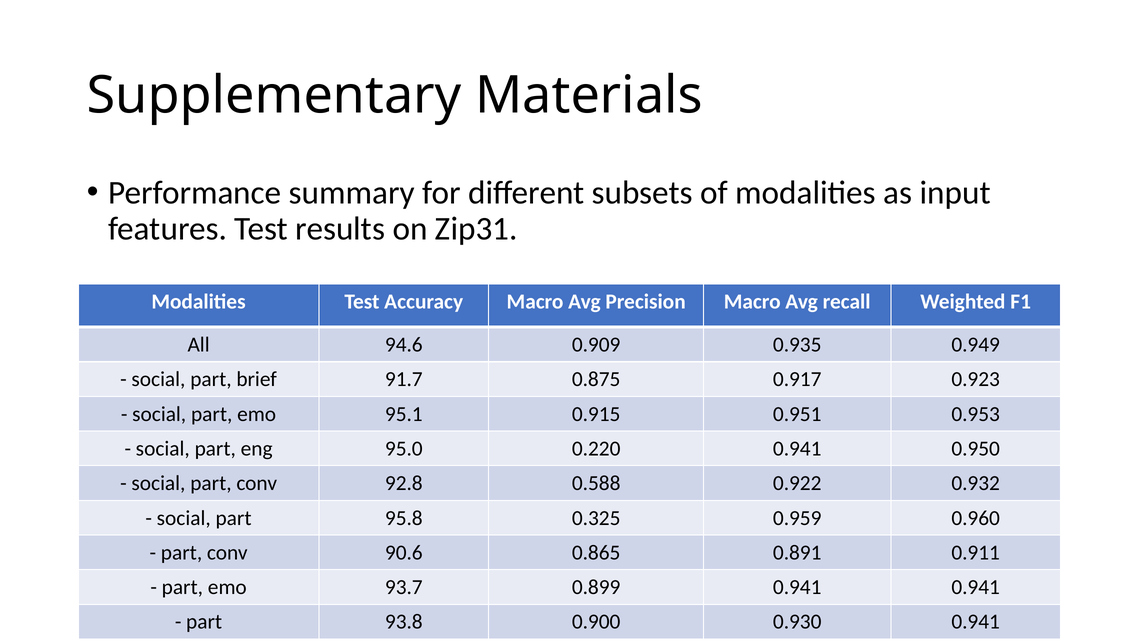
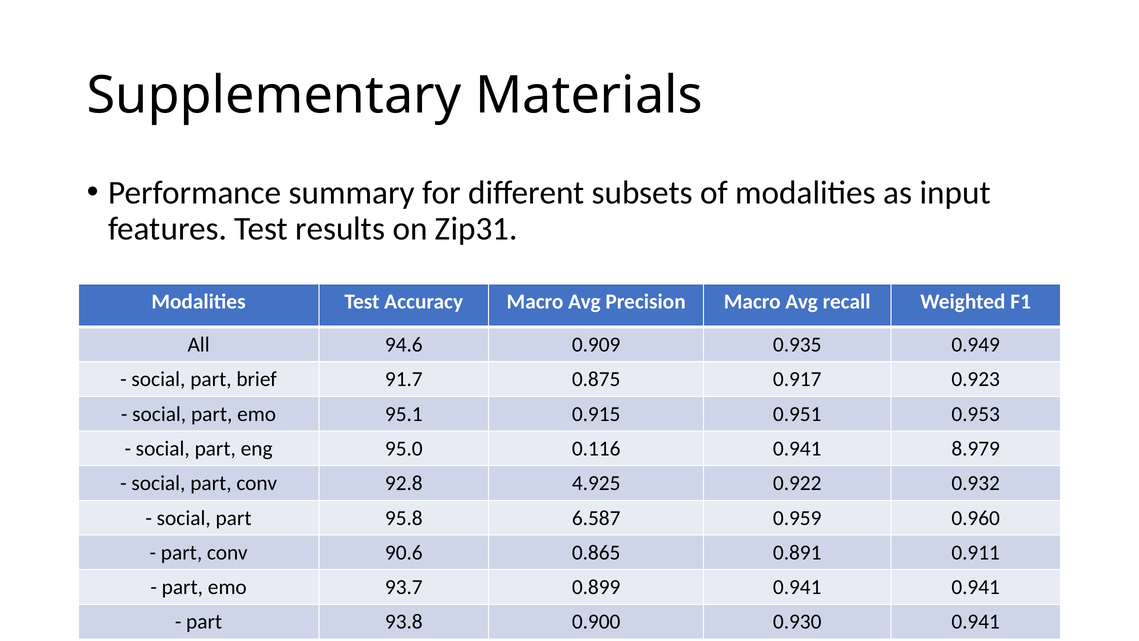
0.220: 0.220 -> 0.116 (596, 448)
0.950: 0.950 -> 8.979 (976, 448)
0.588: 0.588 -> 4.925 (596, 483)
0.325: 0.325 -> 6.587 (596, 518)
